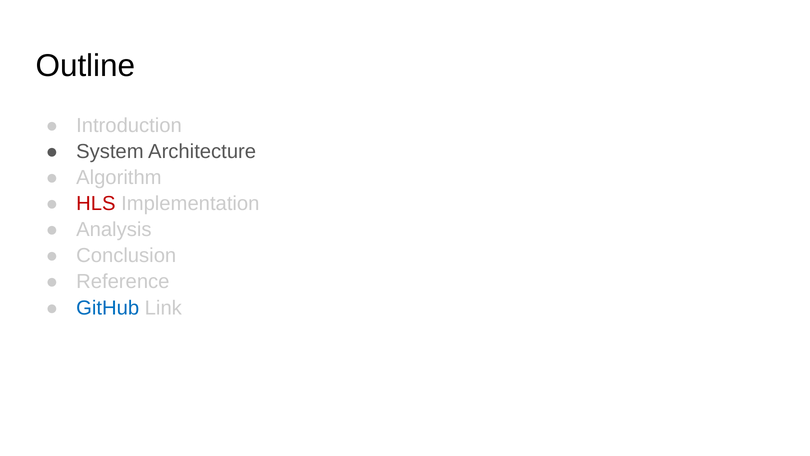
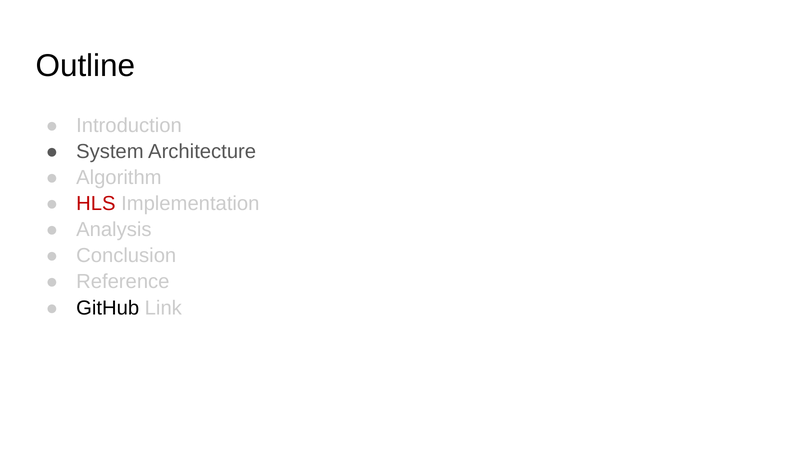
GitHub colour: blue -> black (108, 308)
